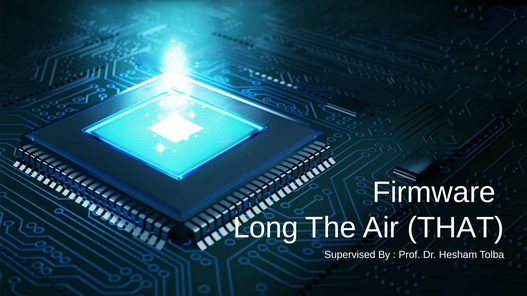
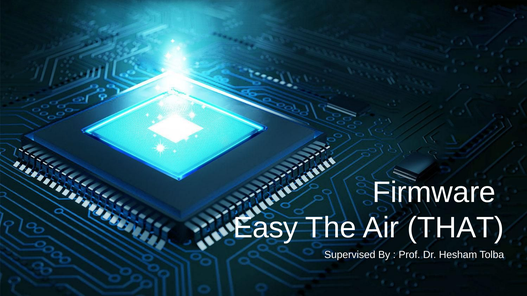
Long: Long -> Easy (266, 228)
